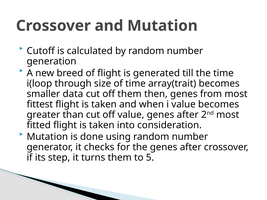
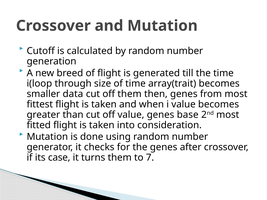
value genes after: after -> base (188, 115)
step: step -> case (59, 158)
5: 5 -> 7 (150, 158)
